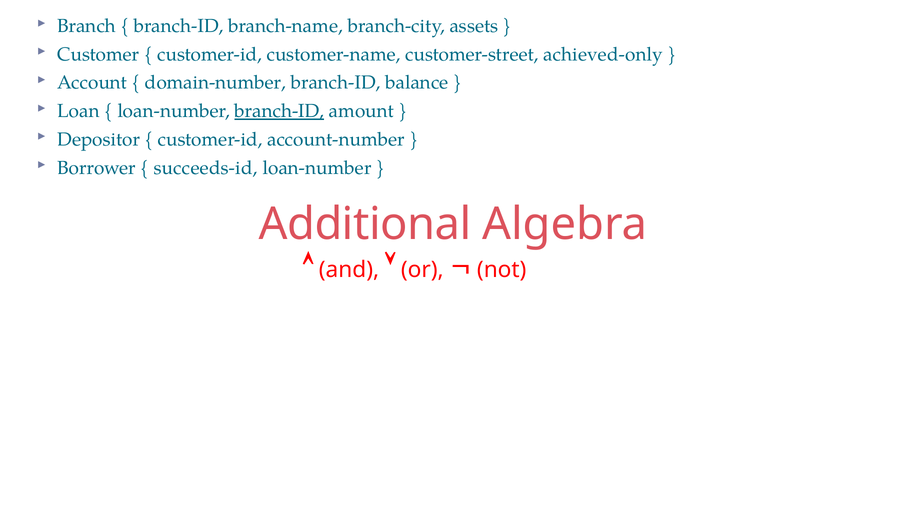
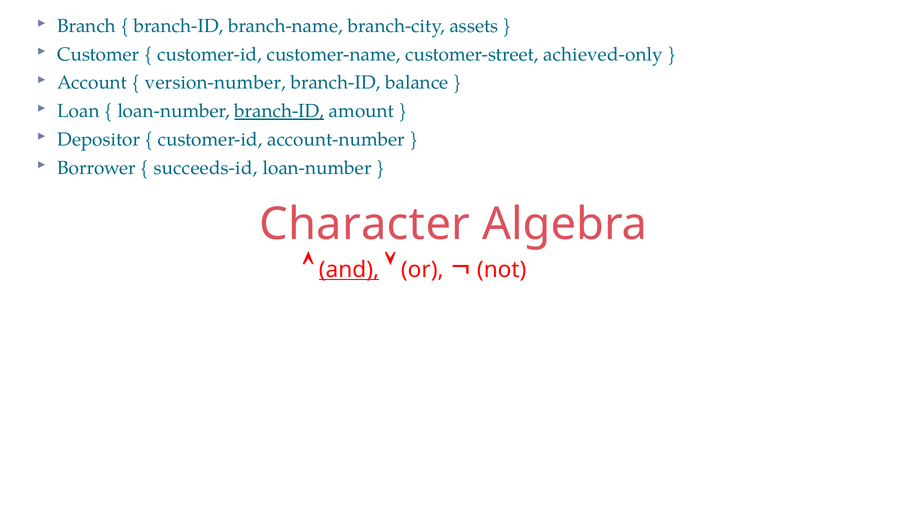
domain-number: domain-number -> version-number (215, 83)
Additional: Additional -> Character (365, 225)
and underline: none -> present (349, 270)
